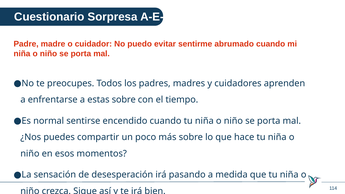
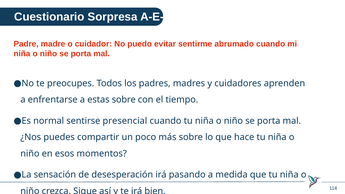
encendido: encendido -> presencial (125, 121)
